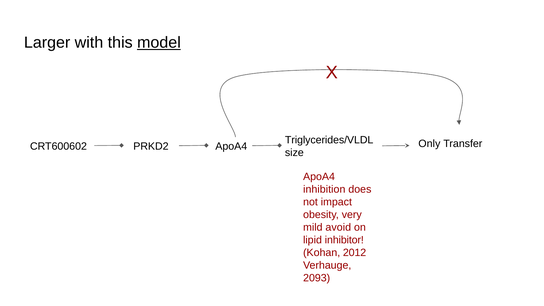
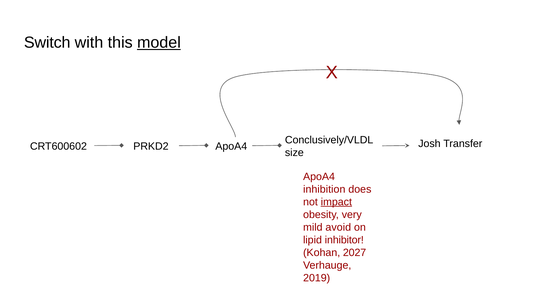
Larger: Larger -> Switch (47, 43)
Triglycerides/VLDL: Triglycerides/VLDL -> Conclusively/VLDL (329, 140)
Only: Only -> Josh (429, 144)
impact underline: none -> present (336, 202)
2012: 2012 -> 2027 (355, 253)
2093: 2093 -> 2019 (317, 278)
